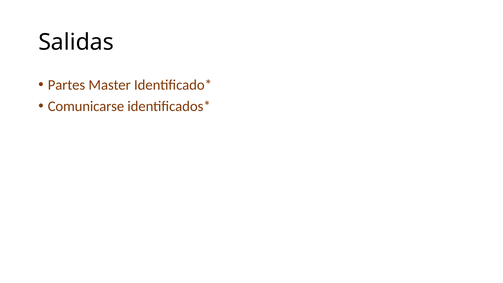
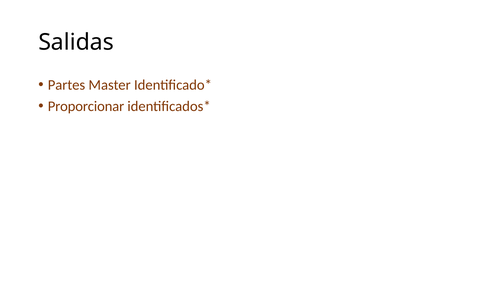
Comunicarse: Comunicarse -> Proporcionar (86, 106)
